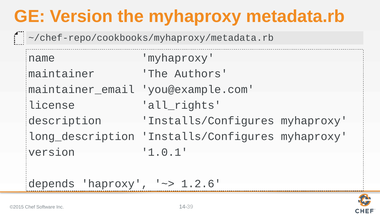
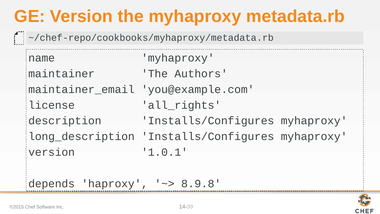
1.2.6: 1.2.6 -> 8.9.8 (201, 183)
